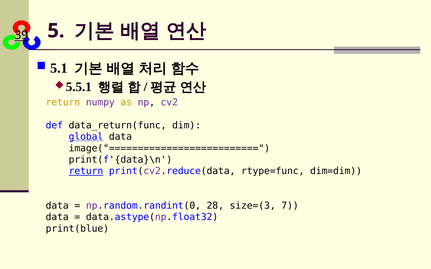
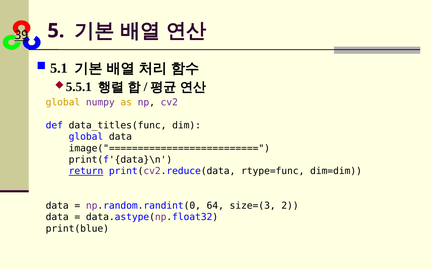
return: return -> global (63, 102)
data_return(func: data_return(func -> data_titles(func (118, 125)
global underline: present -> none (86, 137)
28: 28 -> 64 (215, 206)
7: 7 -> 2 (290, 206)
